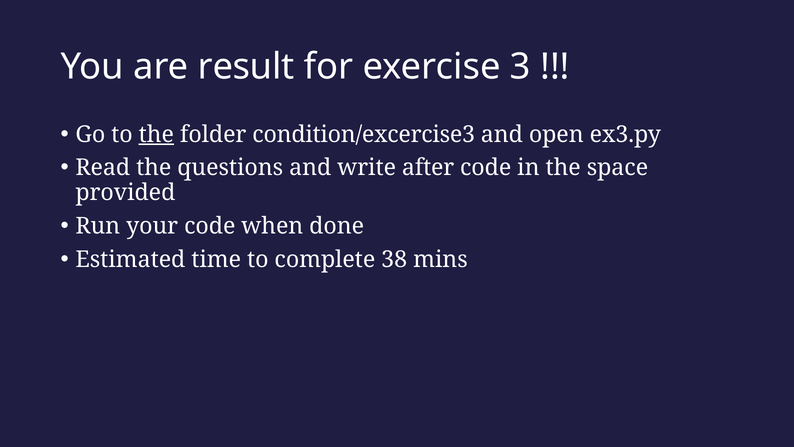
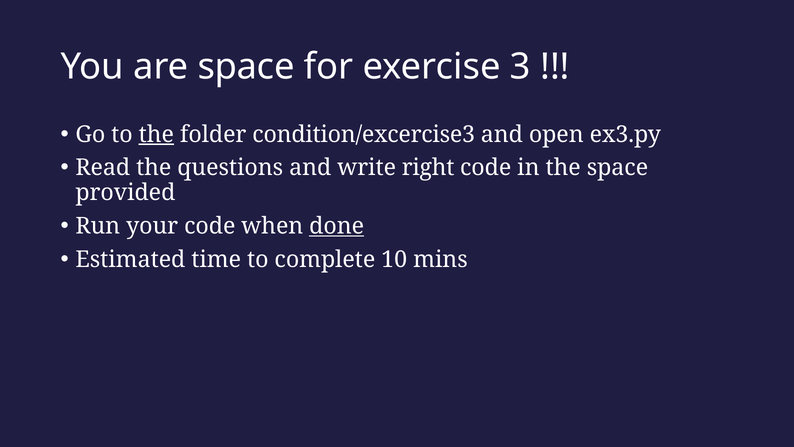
are result: result -> space (246, 67)
after: after -> right (428, 168)
done underline: none -> present (337, 226)
38: 38 -> 10 (394, 259)
